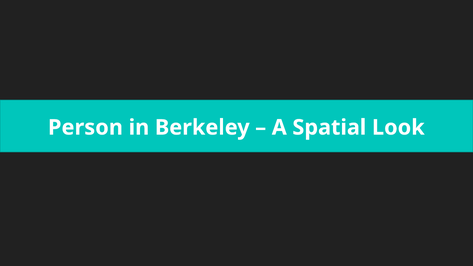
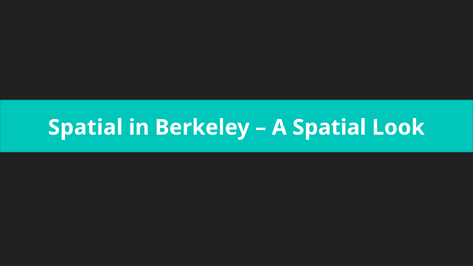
Person: Person -> Spatial (85, 127)
